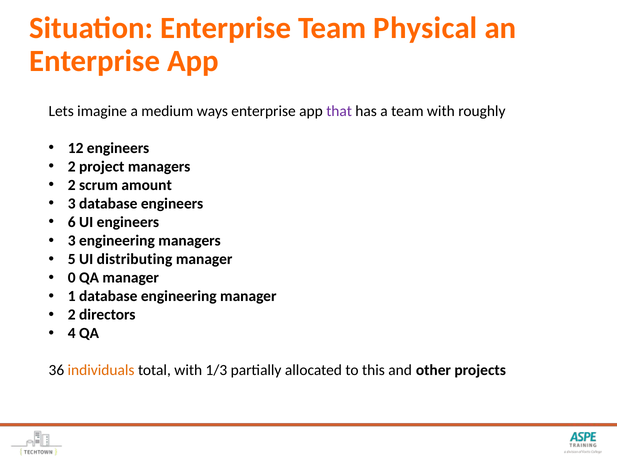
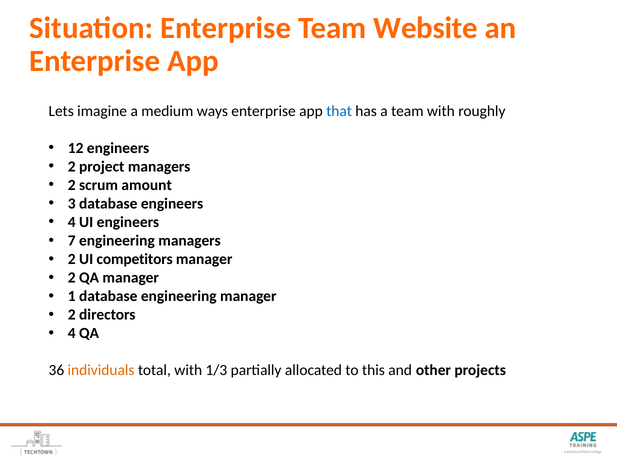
Physical: Physical -> Website (426, 28)
that colour: purple -> blue (339, 111)
6: 6 -> 4 (72, 222)
3: 3 -> 7 (72, 241)
5: 5 -> 2 (72, 259)
distributing: distributing -> competitors (135, 259)
0: 0 -> 2 (72, 278)
